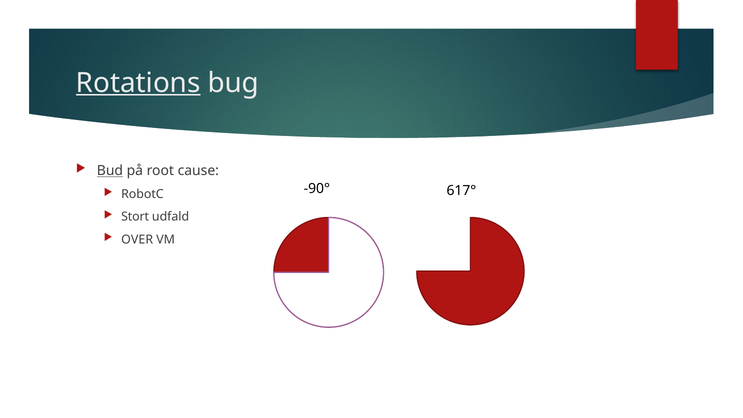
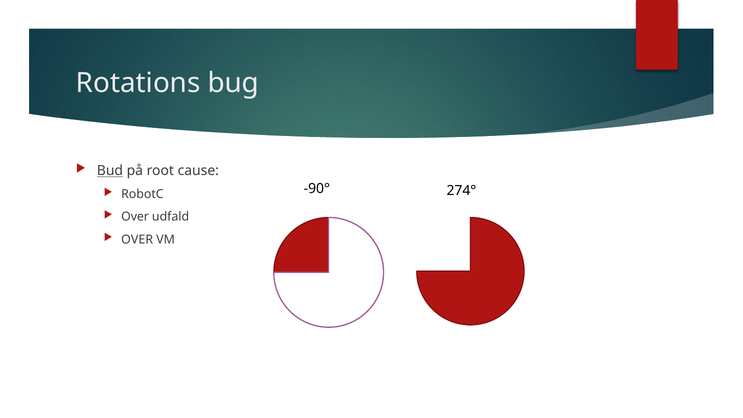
Rotations underline: present -> none (138, 83)
617°: 617° -> 274° (461, 191)
Stort: Stort -> Over (135, 217)
